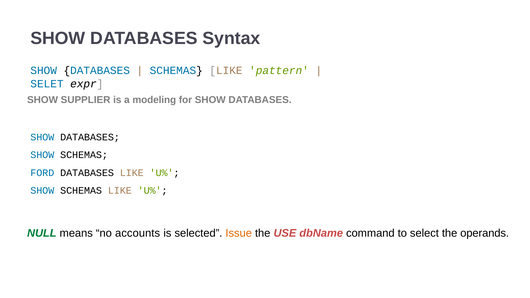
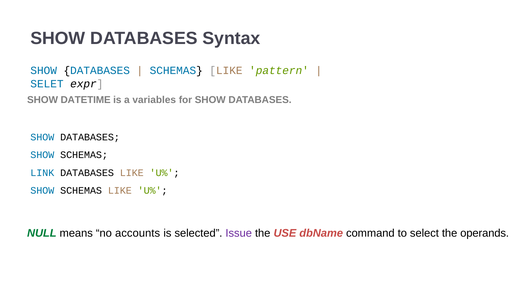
SUPPLIER: SUPPLIER -> DATETIME (86, 100)
modeling: modeling -> variables (154, 100)
FORD: FORD -> LINK (42, 173)
Issue colour: orange -> purple (239, 233)
